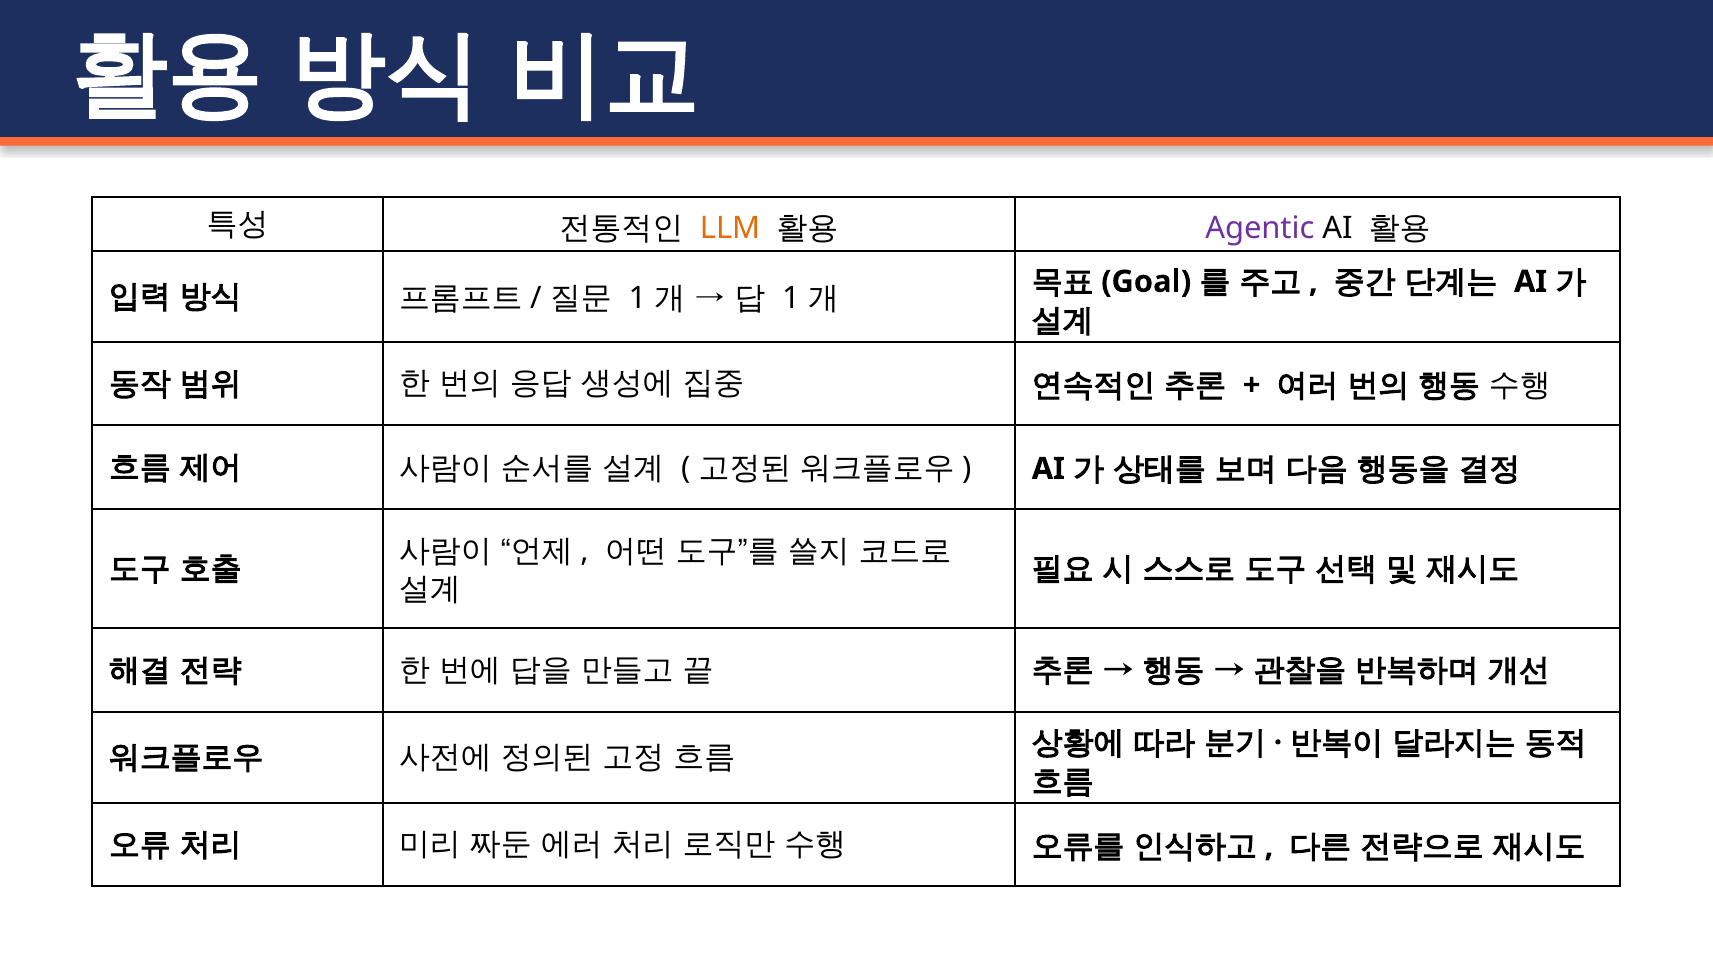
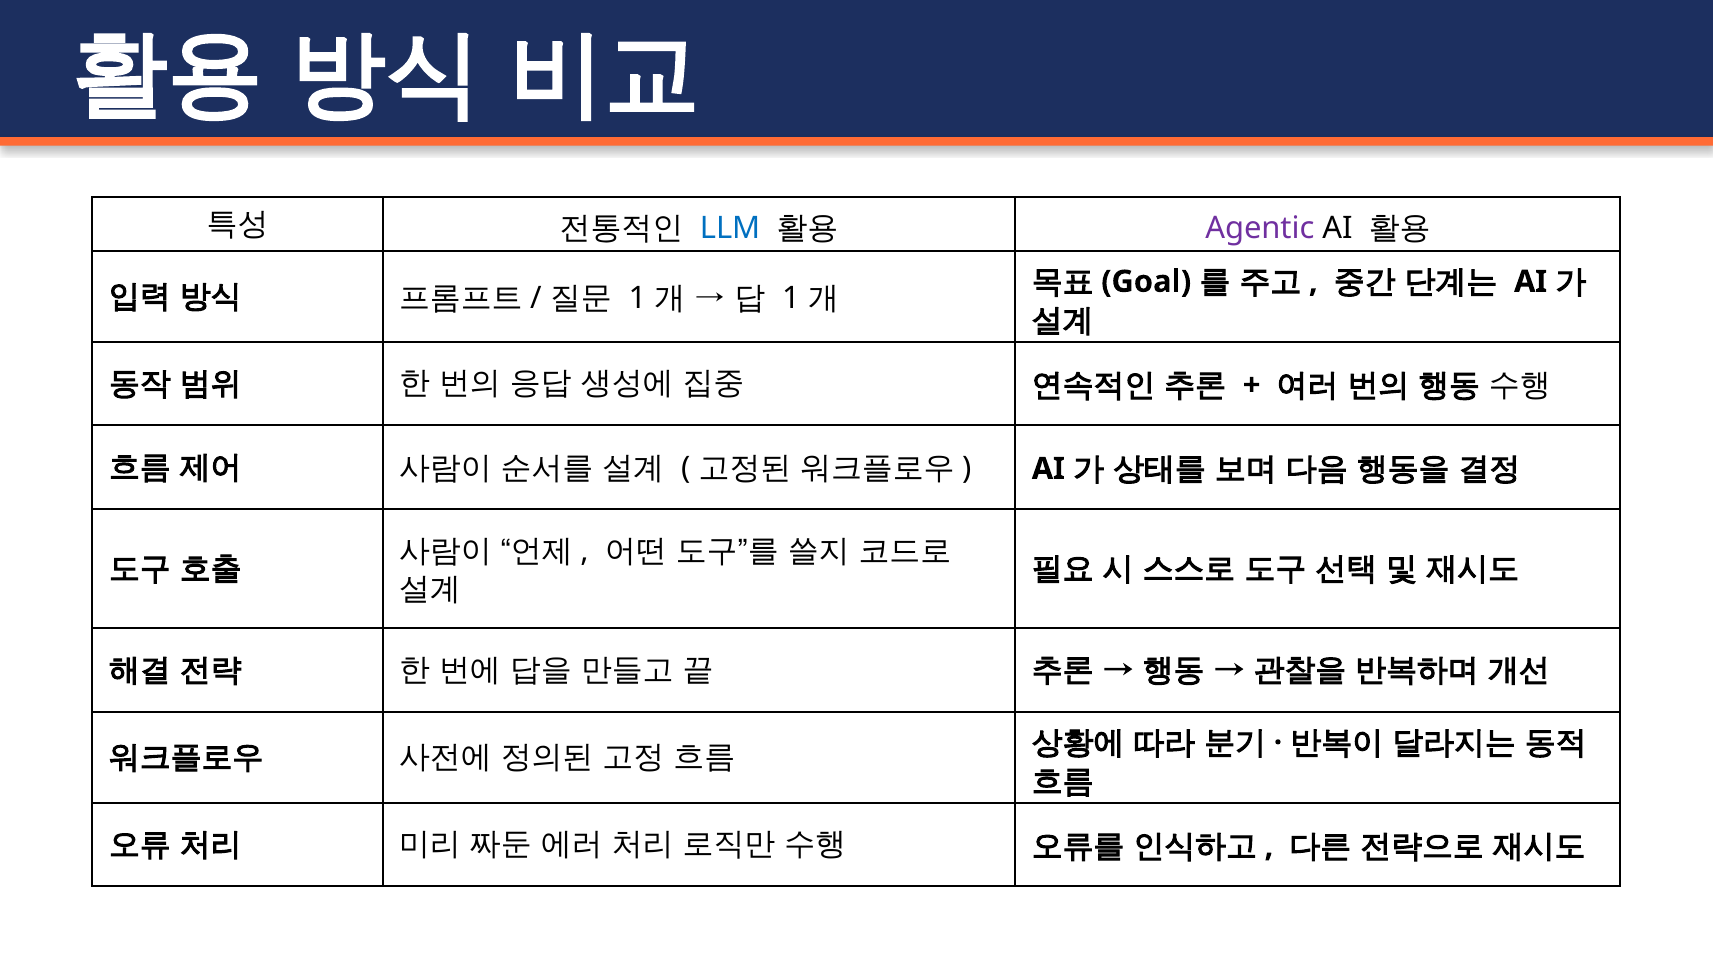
LLM colour: orange -> blue (730, 228)
